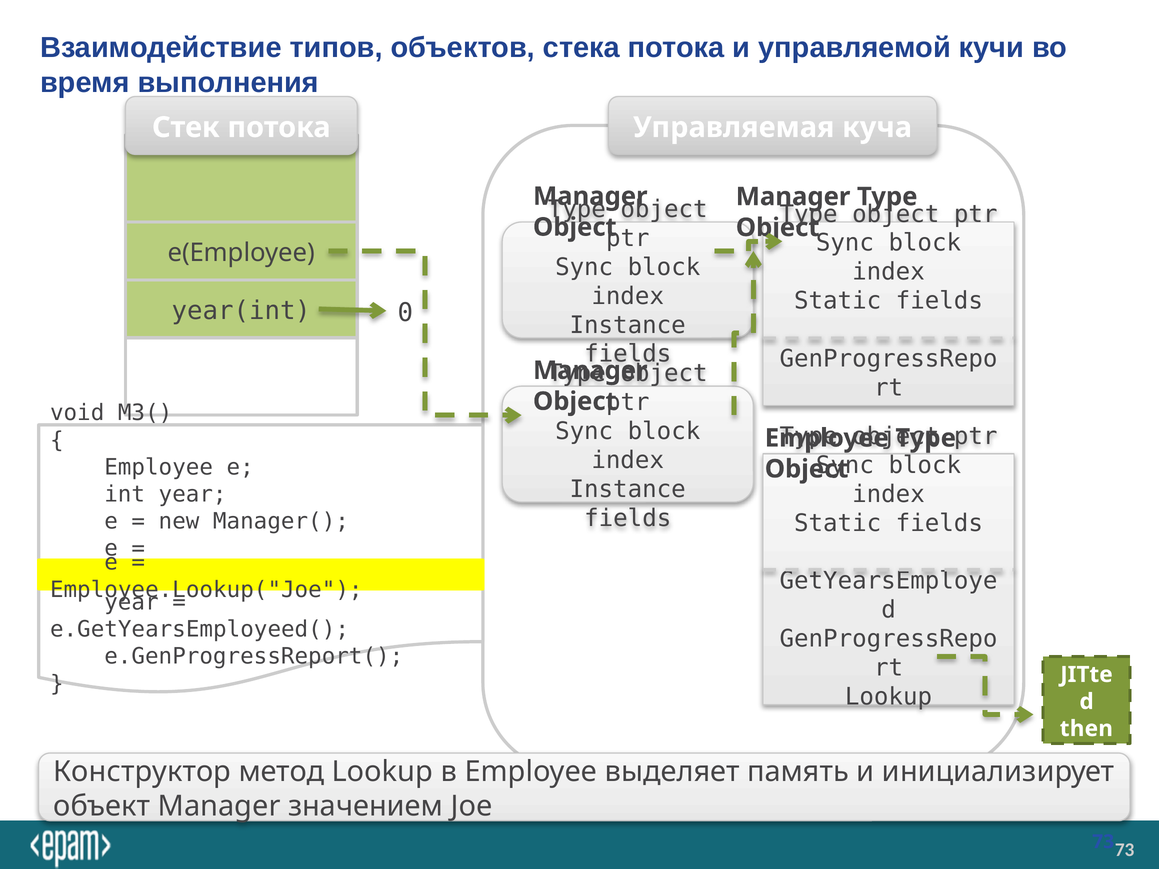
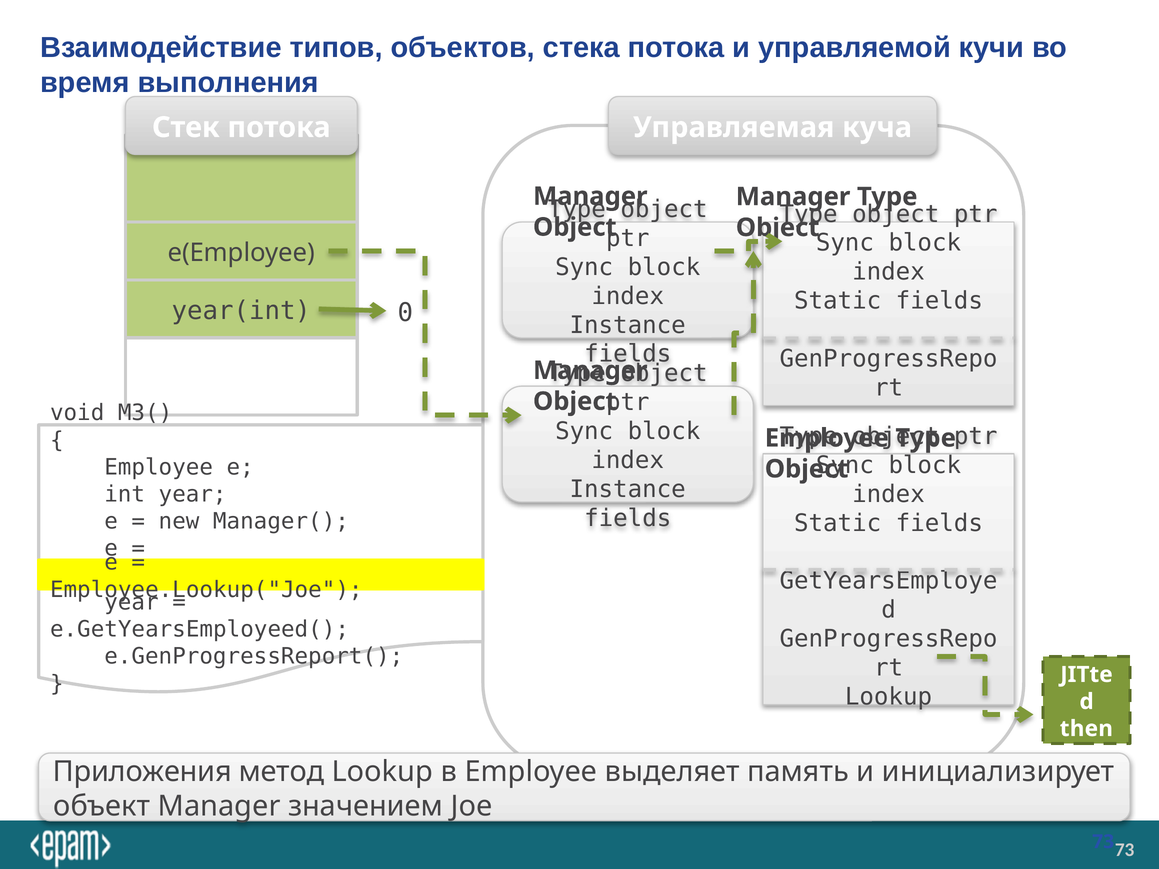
Конструктор: Конструктор -> Приложения (142, 772)
